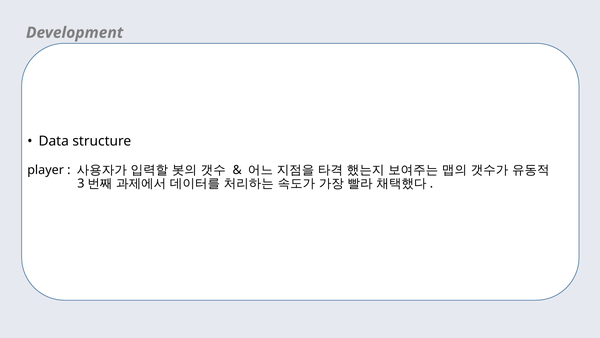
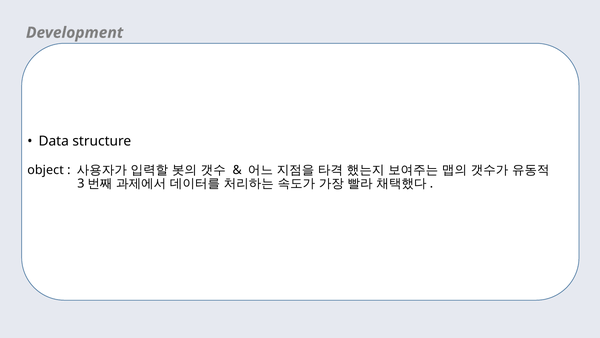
player: player -> object (46, 170)
